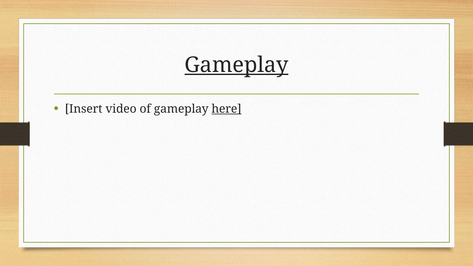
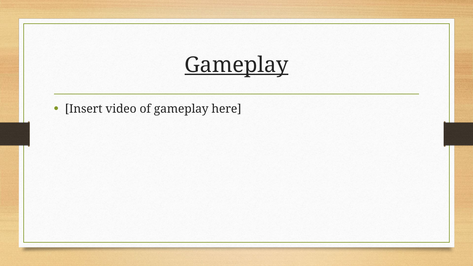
here underline: present -> none (227, 109)
